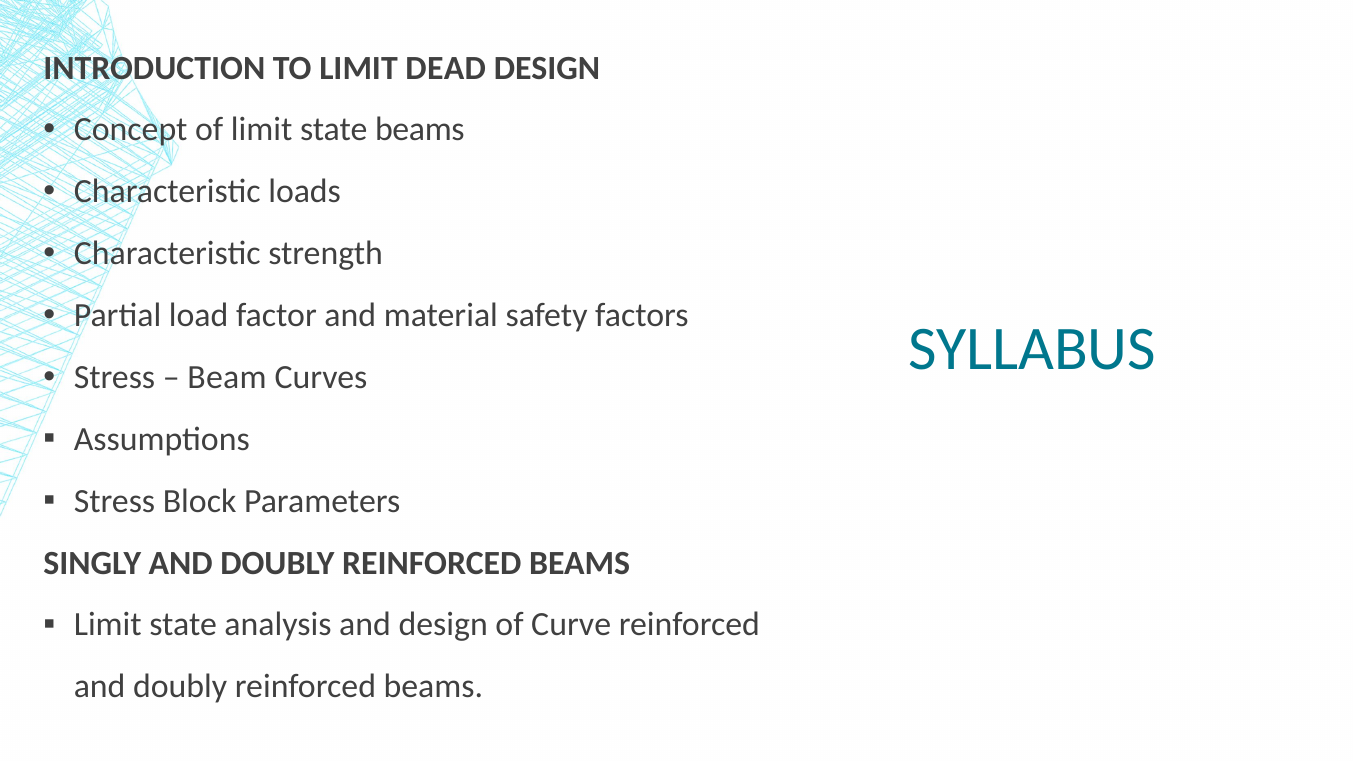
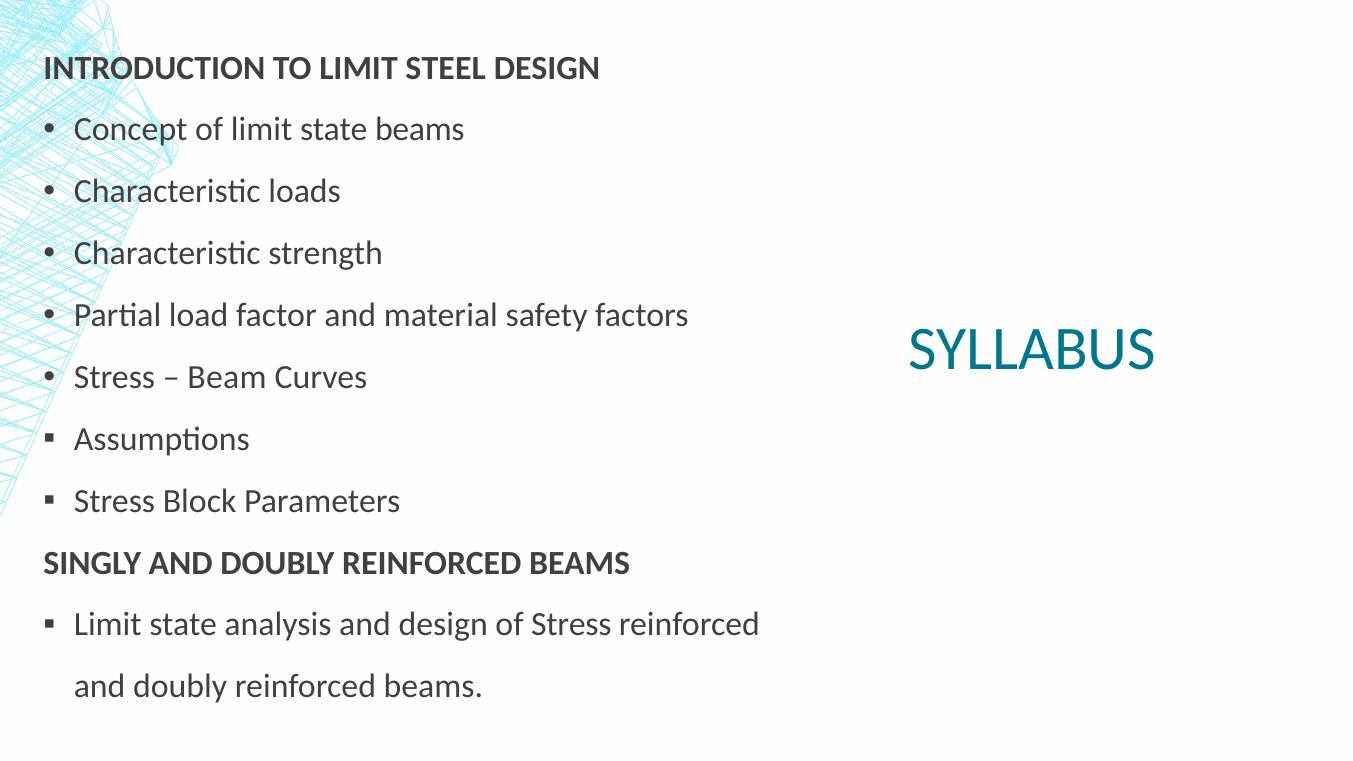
DEAD: DEAD -> STEEL (446, 68)
of Curve: Curve -> Stress (571, 625)
